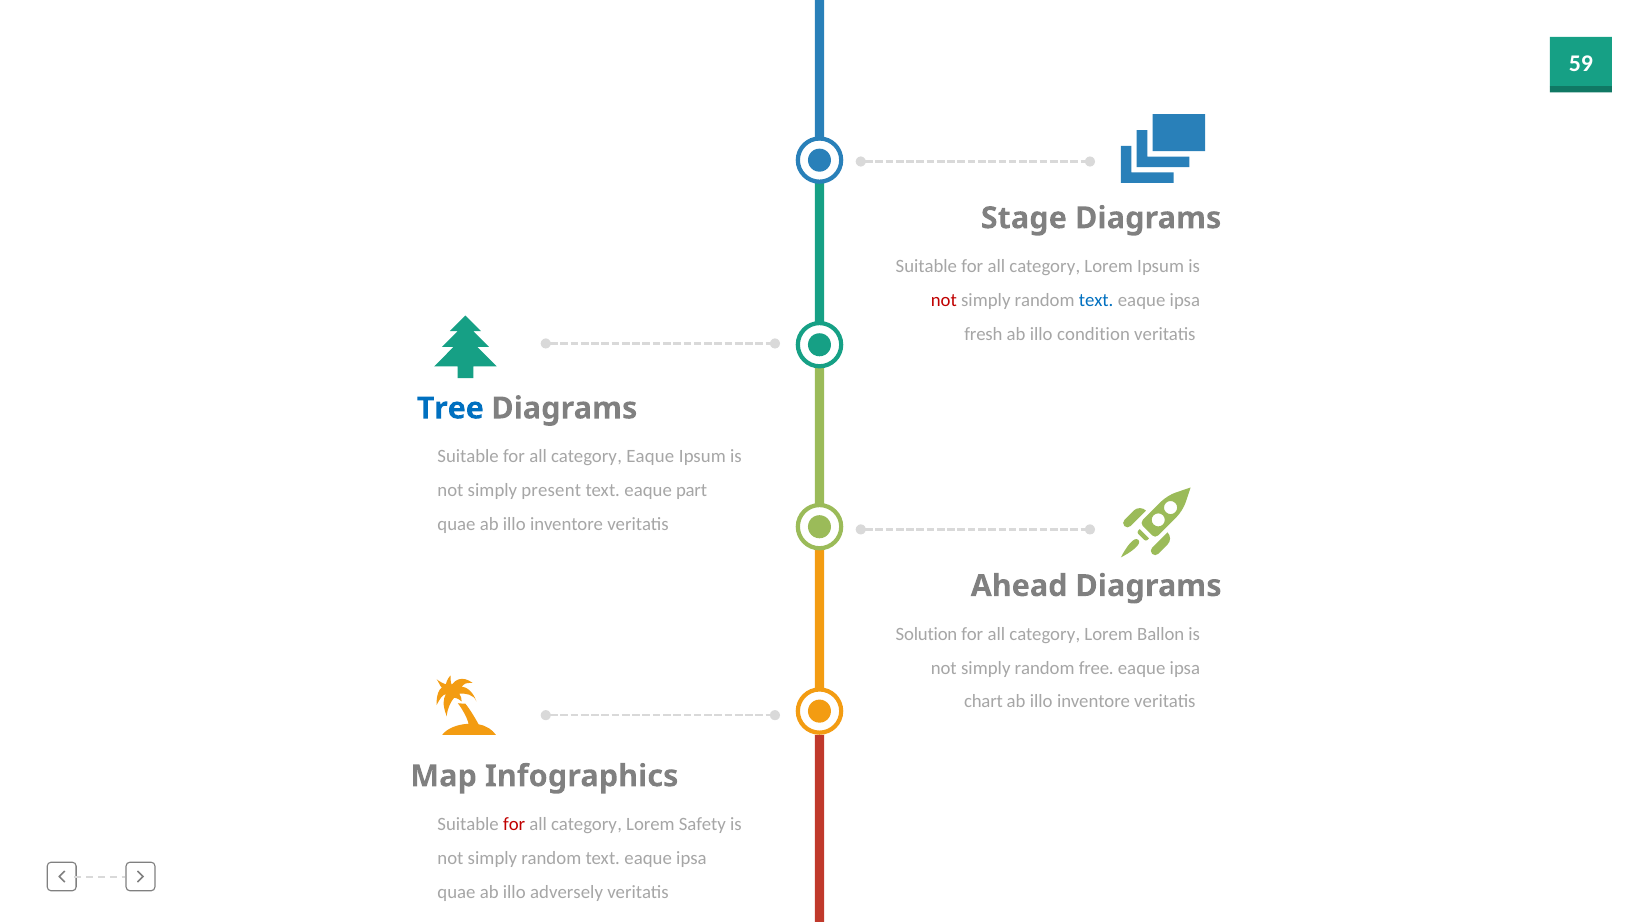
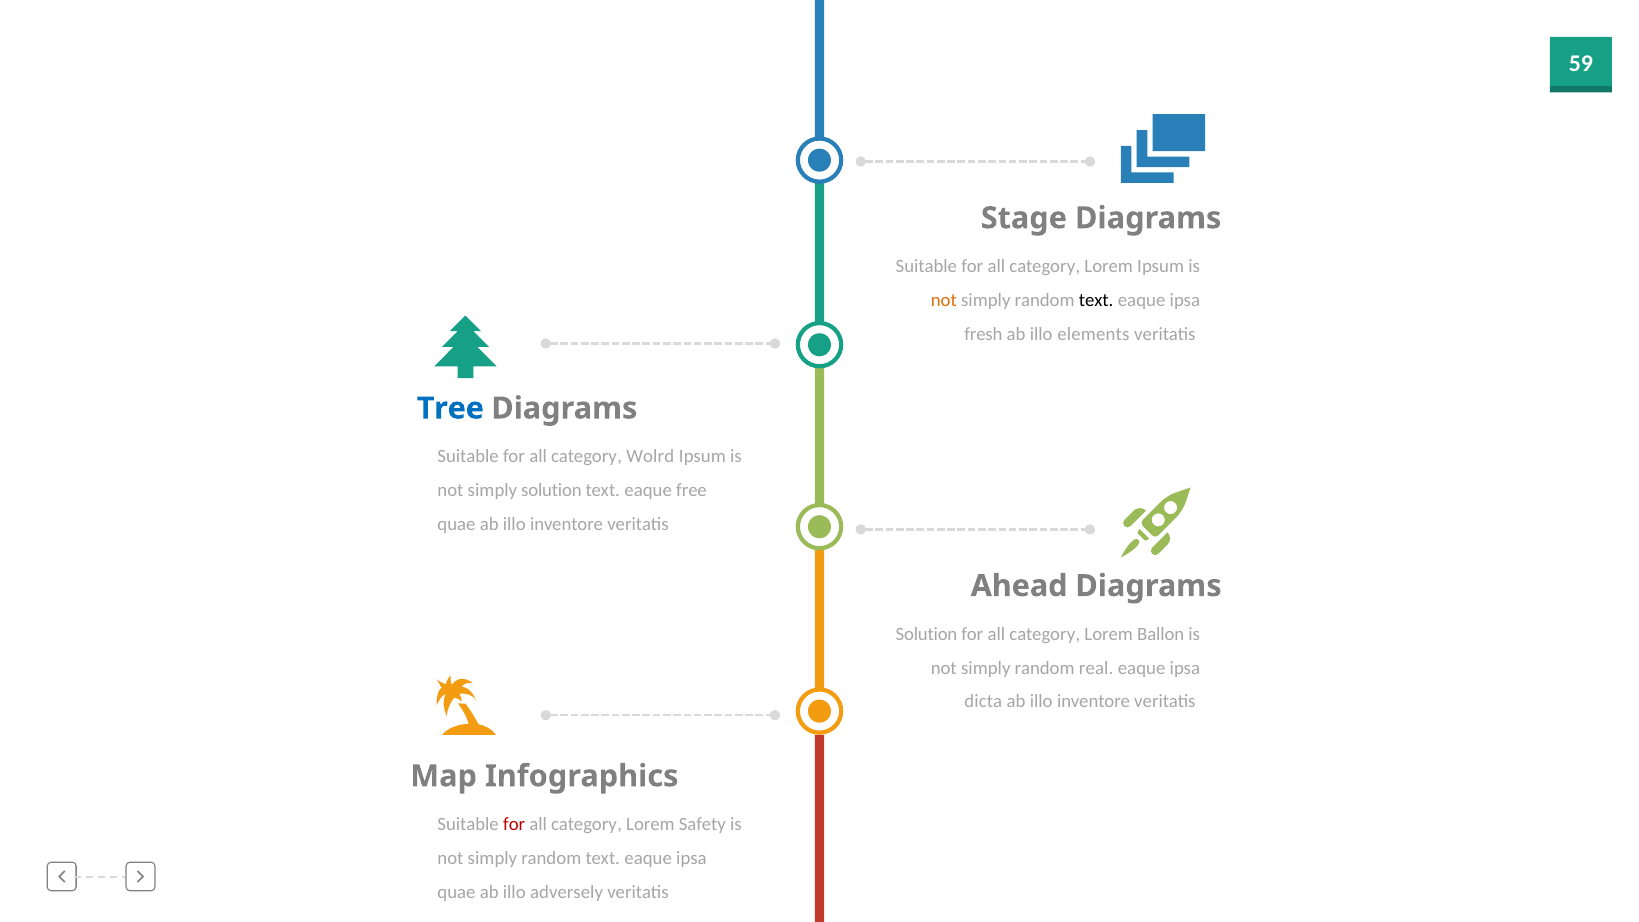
not colour: red -> orange (944, 300)
text colour: blue -> black (1096, 300)
condition: condition -> elements (1093, 334)
category Eaque: Eaque -> Wolrd (650, 456)
simply present: present -> solution (551, 490)
part: part -> free (692, 490)
free: free -> real (1096, 668)
chart: chart -> dicta (983, 702)
